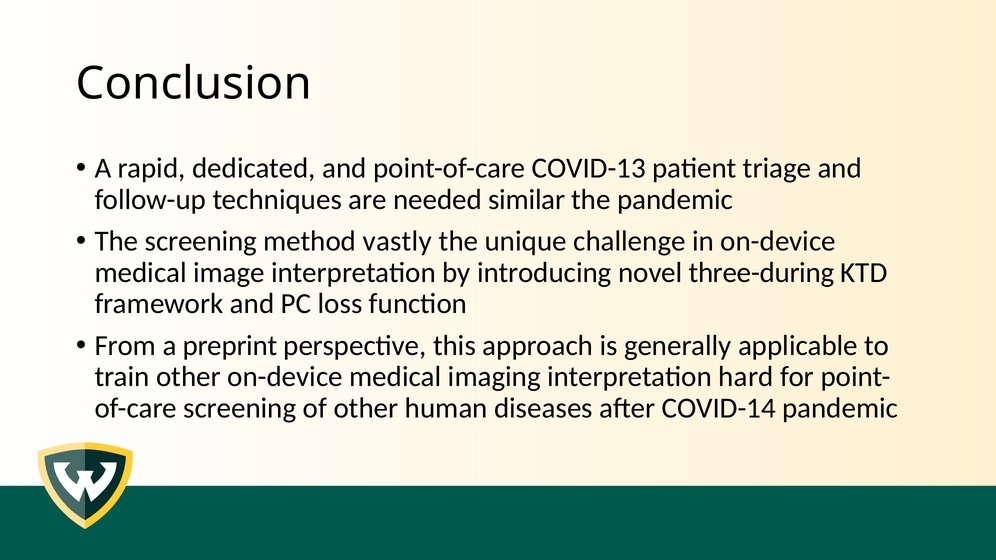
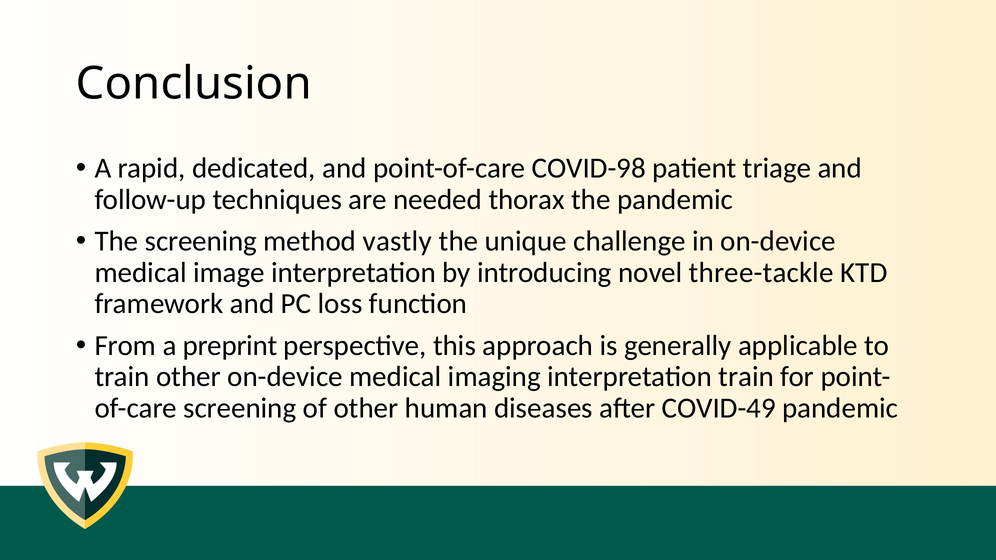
COVID-13: COVID-13 -> COVID-98 (589, 168)
similar: similar -> thorax (527, 200)
three-during: three-during -> three-tackle (761, 273)
interpretation hard: hard -> train (746, 377)
COVID-14: COVID-14 -> COVID-49 (719, 408)
